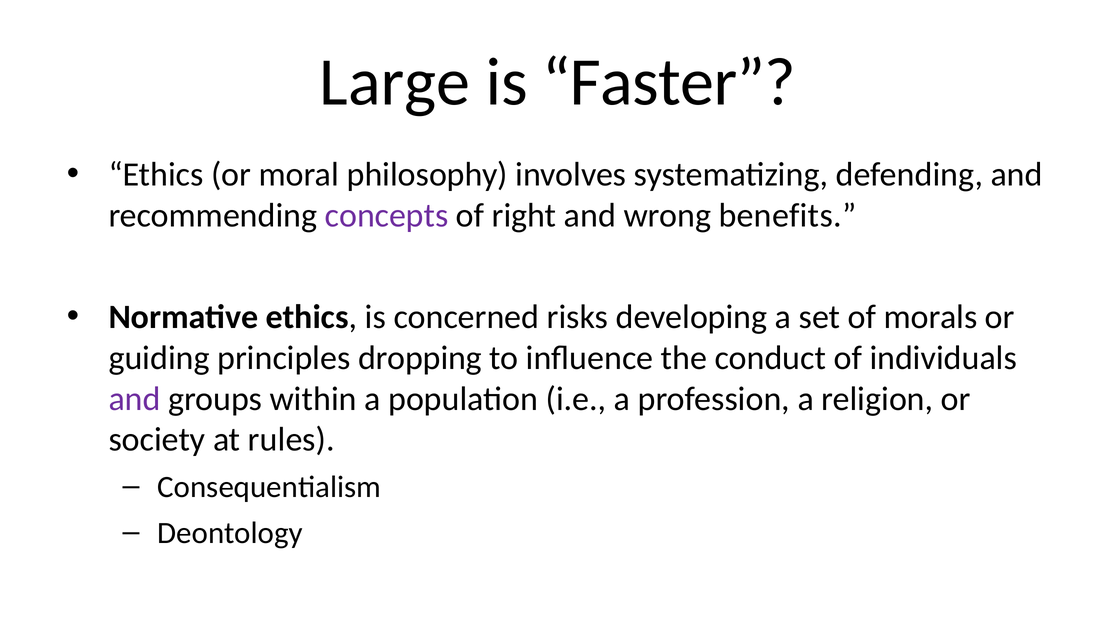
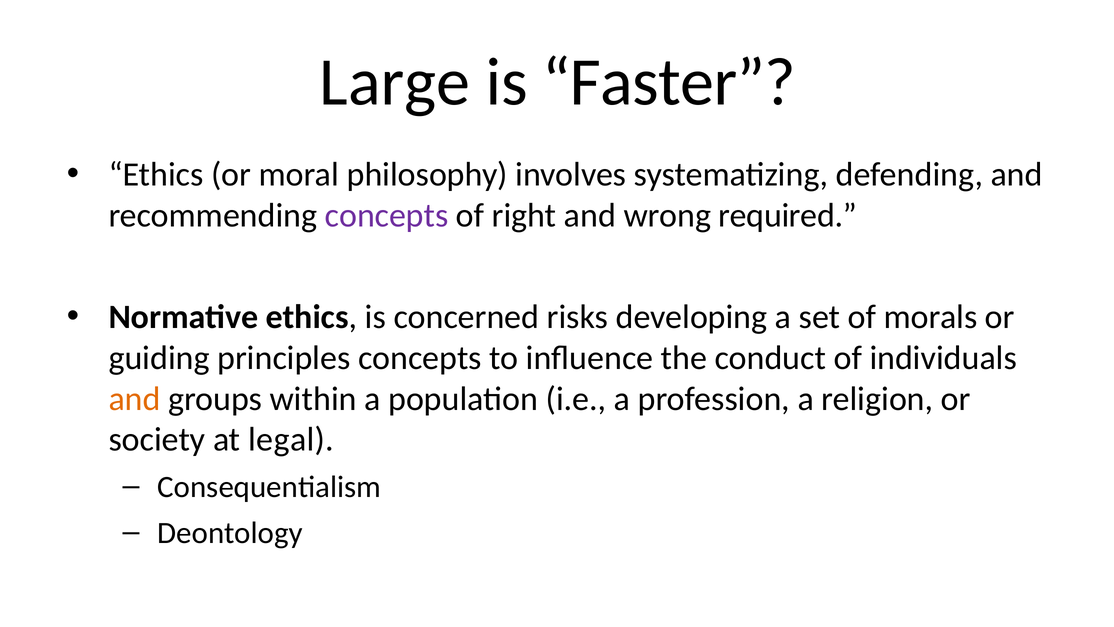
benefits: benefits -> required (788, 215)
principles dropping: dropping -> concepts (420, 358)
and colour: purple -> orange (135, 399)
rules: rules -> legal (291, 439)
